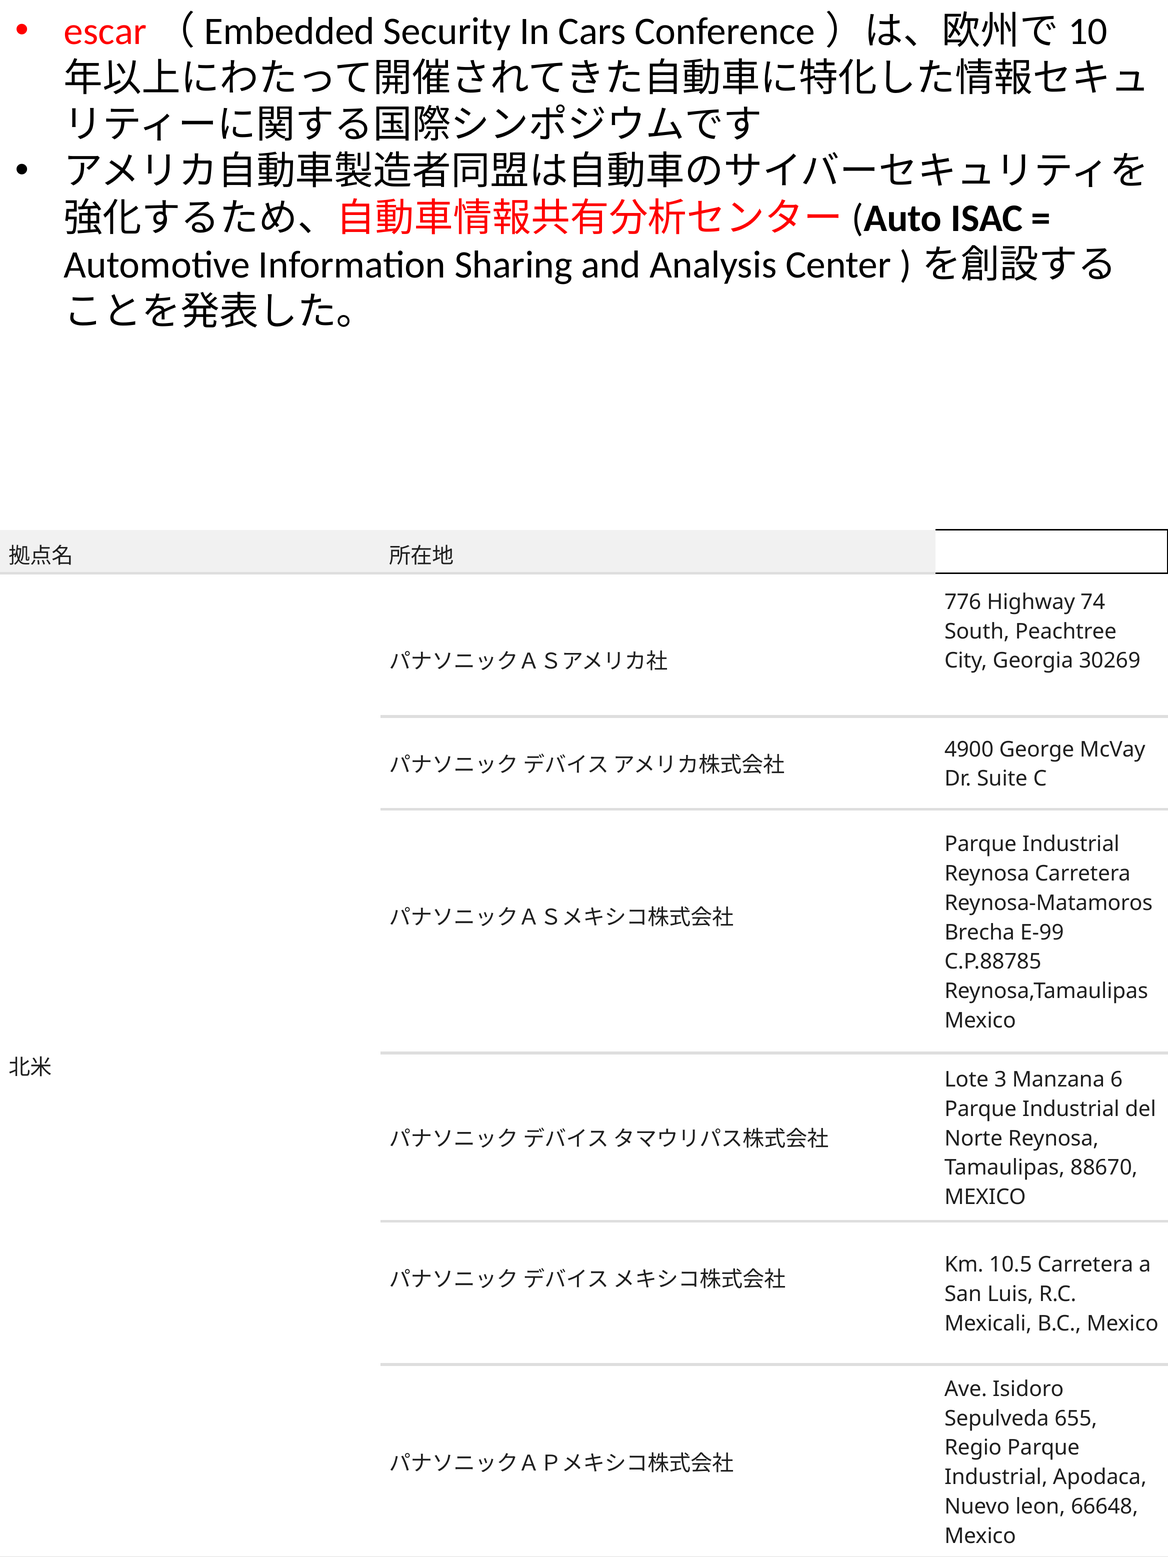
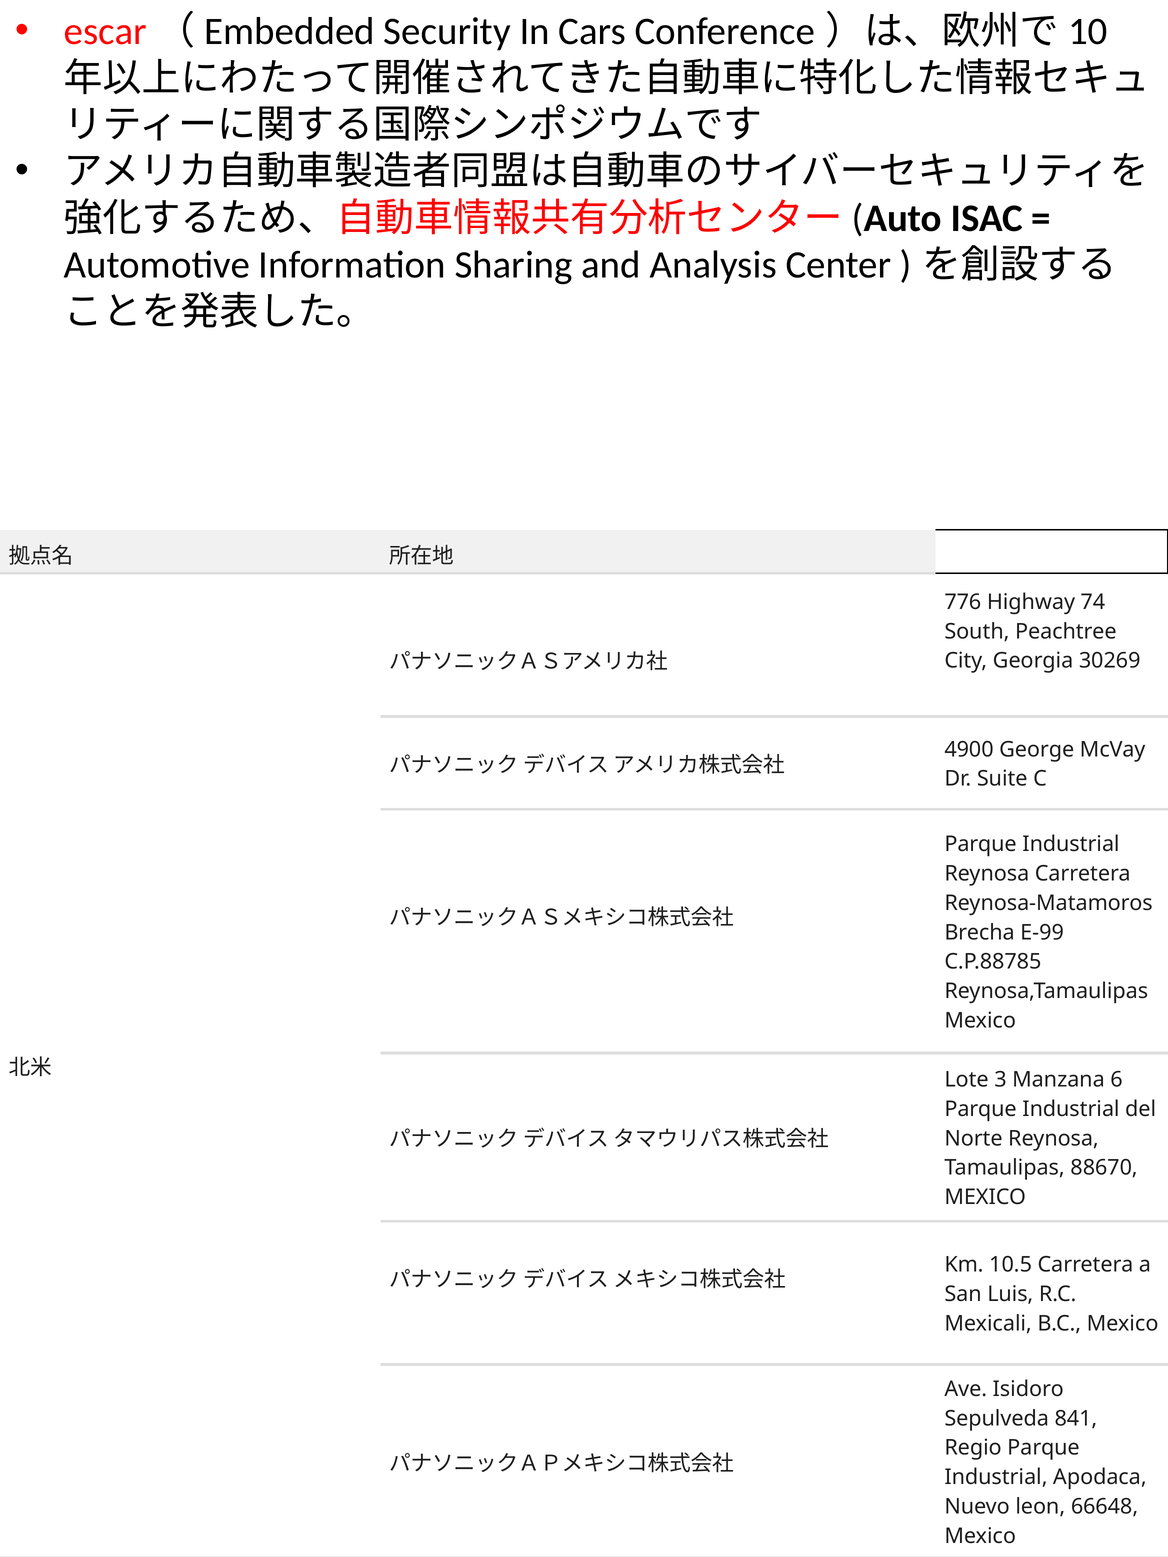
655: 655 -> 841 (1076, 1419)
